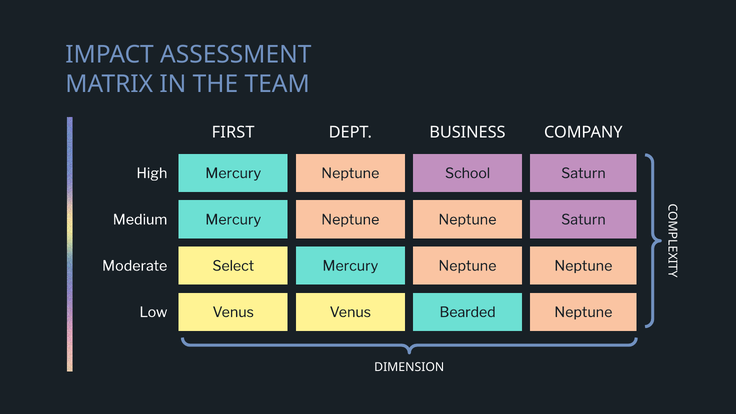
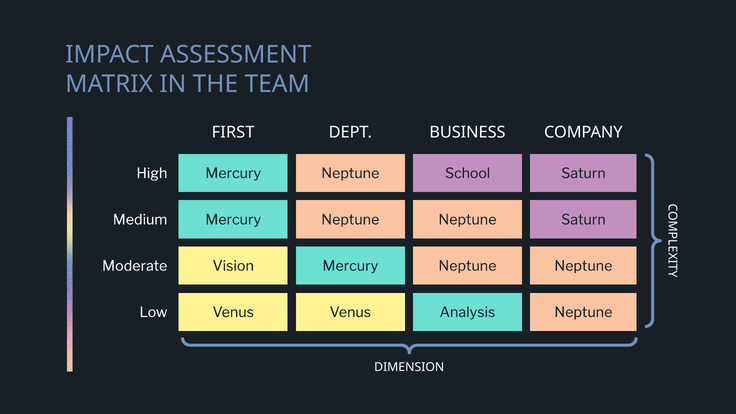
Select: Select -> Vision (233, 266)
Bearded: Bearded -> Analysis (467, 312)
